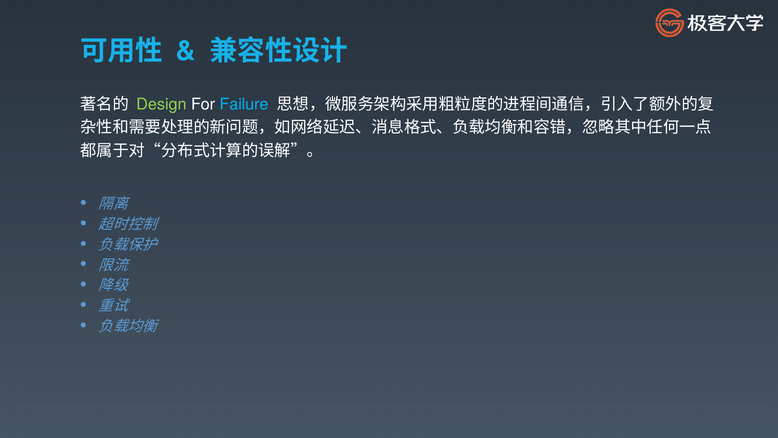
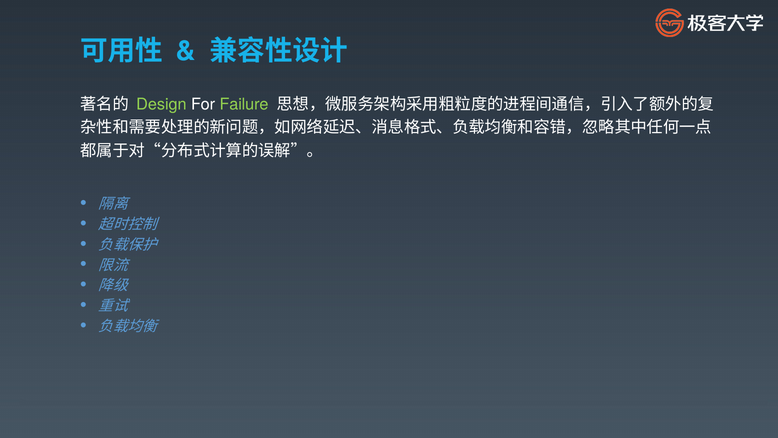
Failure colour: light blue -> light green (244, 104)
